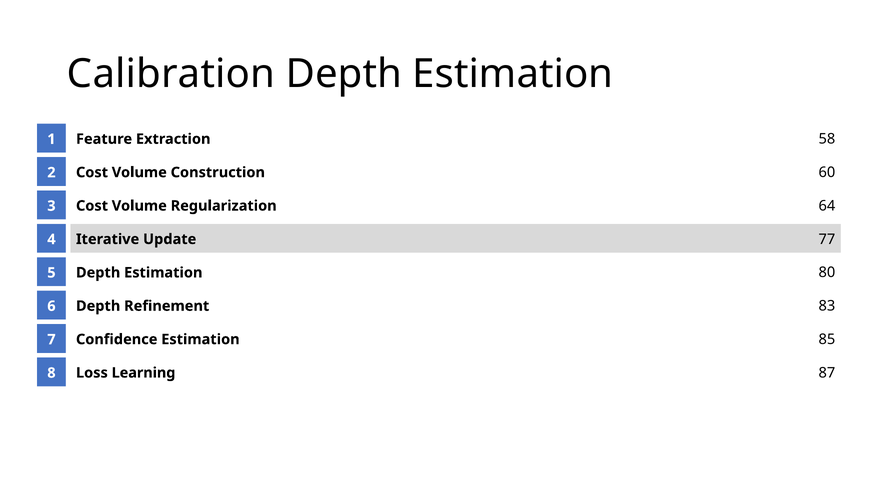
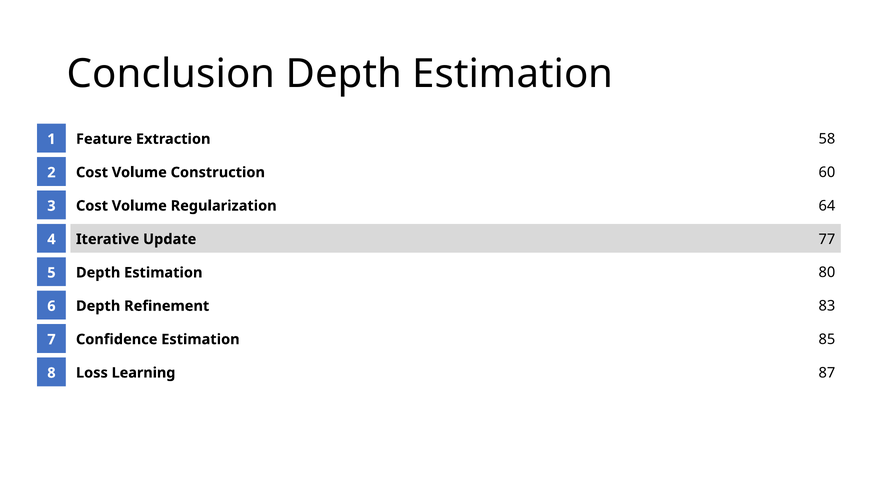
Calibration: Calibration -> Conclusion (171, 74)
